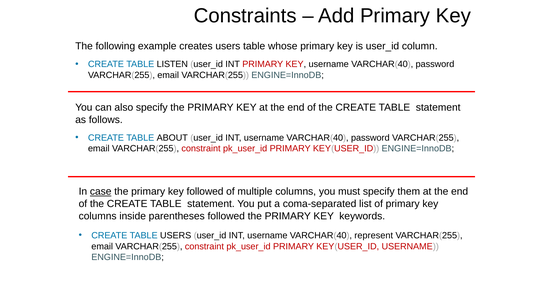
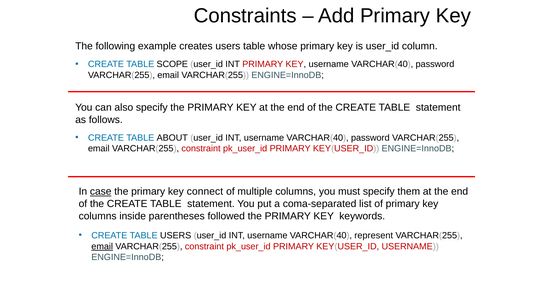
LISTEN: LISTEN -> SCOPE (172, 64)
key followed: followed -> connect (205, 191)
email underline: none -> present (102, 246)
